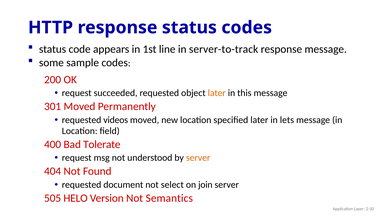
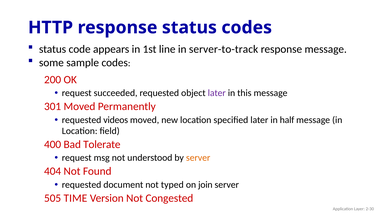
later colour: orange -> purple (217, 93)
lets: lets -> half (287, 120)
select: select -> typed (172, 185)
HELO: HELO -> TIME (75, 198)
Semantics: Semantics -> Congested (169, 198)
